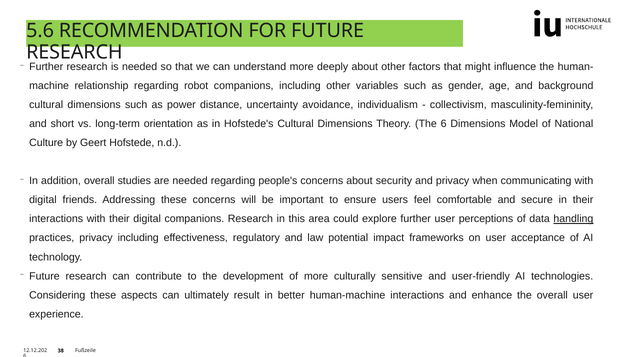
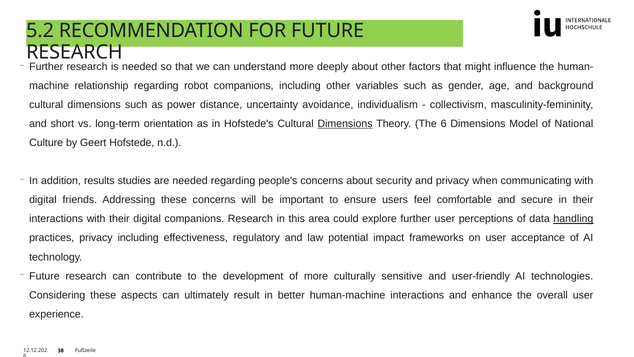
5.6: 5.6 -> 5.2 (40, 31)
Dimensions underline: none -> present (345, 124)
addition overall: overall -> results (99, 181)
